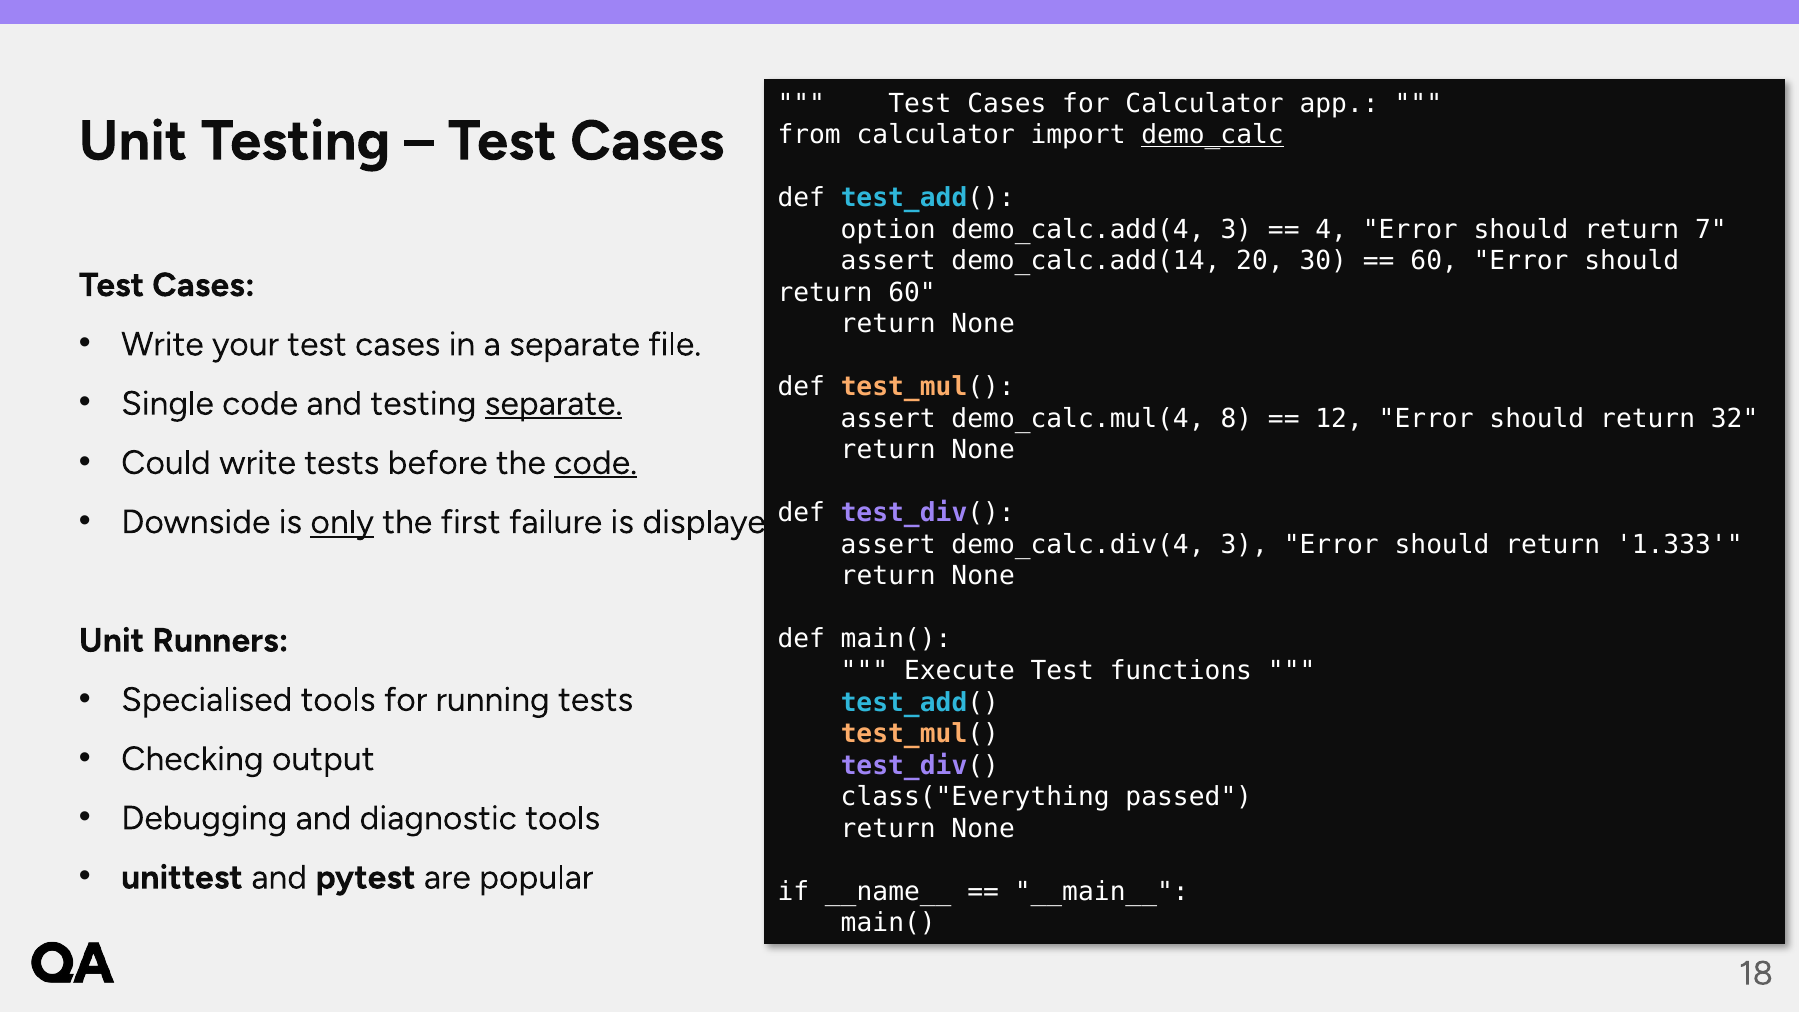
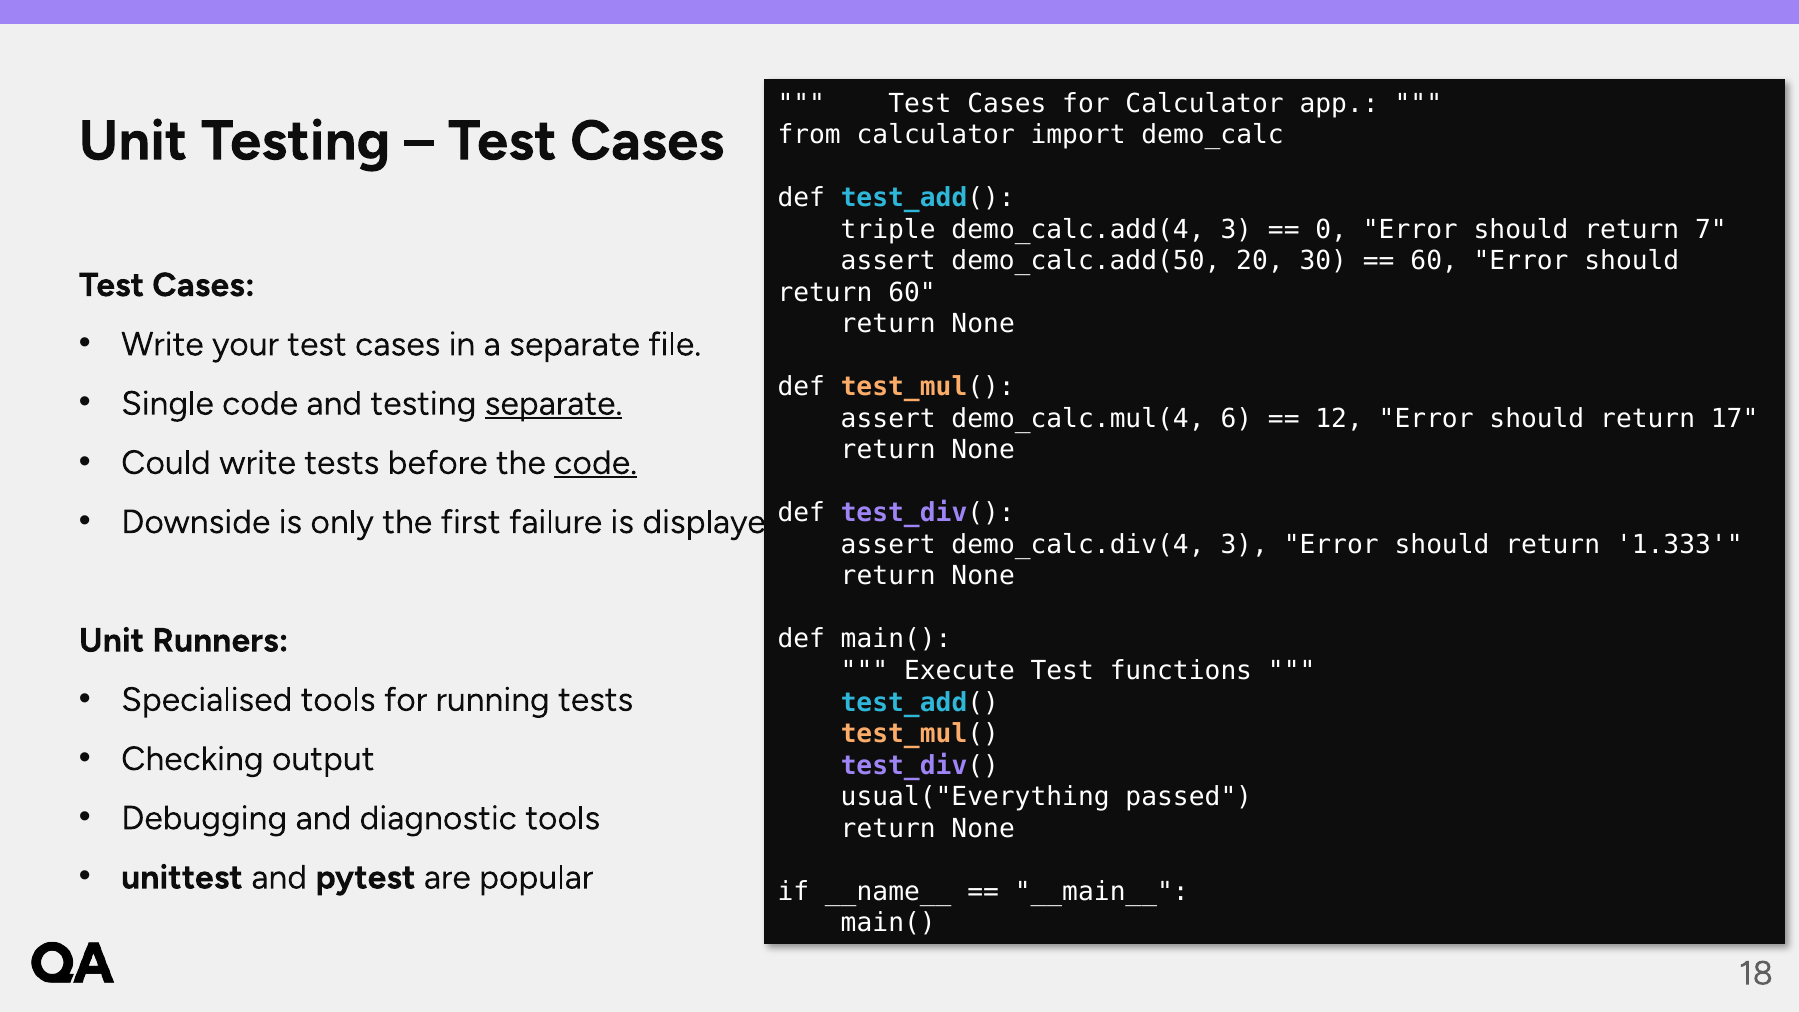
demo_calc underline: present -> none (1213, 135)
option: option -> triple (888, 230)
4: 4 -> 0 (1331, 230)
demo_calc.add(14: demo_calc.add(14 -> demo_calc.add(50 (1086, 261)
8: 8 -> 6 (1236, 419)
32: 32 -> 17 (1735, 419)
only underline: present -> none (342, 522)
class("Everything: class("Everything -> usual("Everything (975, 797)
